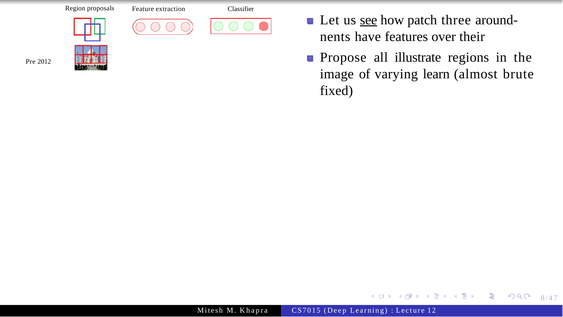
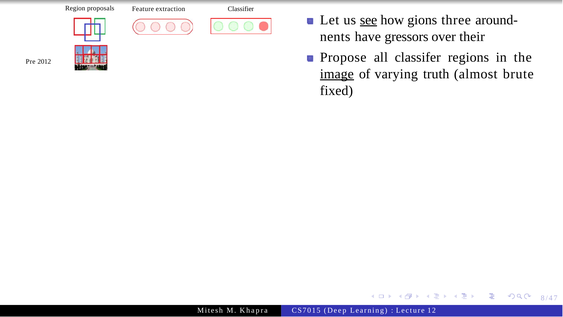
patch: patch -> gions (422, 20)
features: features -> gressors (407, 37)
illustrate: illustrate -> classifer (418, 57)
image underline: none -> present (337, 74)
learn: learn -> truth (436, 74)
